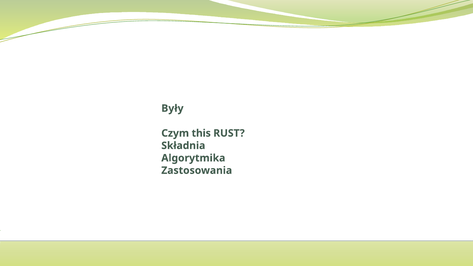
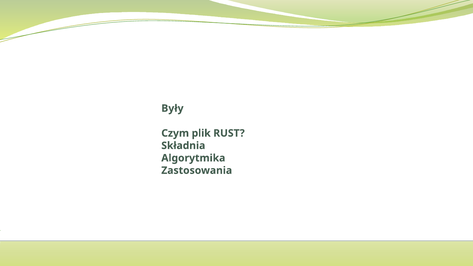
this: this -> plik (201, 133)
